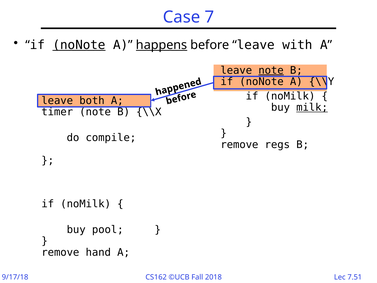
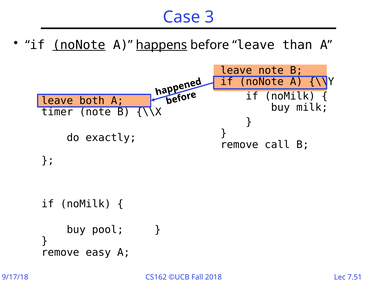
7: 7 -> 3 (209, 17)
with: with -> than (297, 45)
note underline: present -> none (271, 70)
milk underline: present -> none (312, 107)
compile: compile -> exactly (111, 138)
regs: regs -> call (277, 144)
hand: hand -> easy (98, 252)
